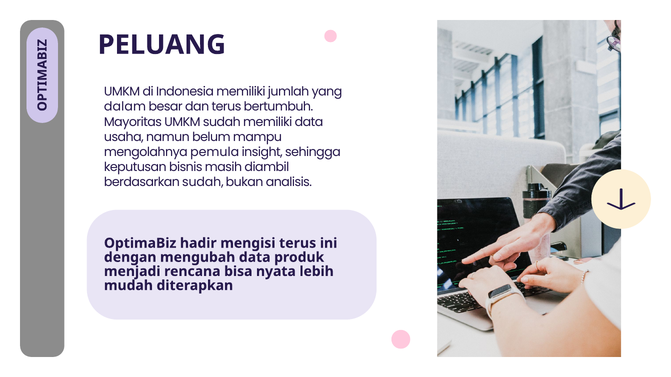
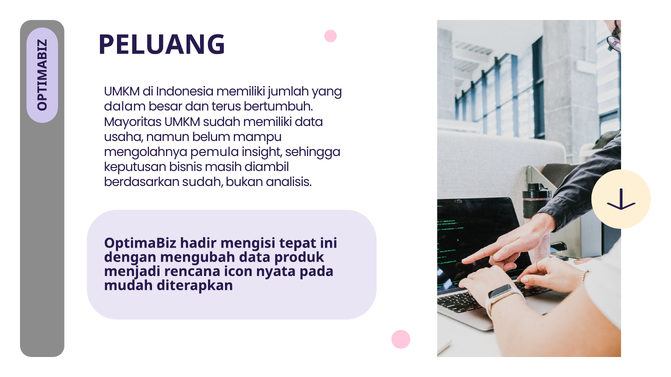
mengisi terus: terus -> tepat (298, 243)
bisa: bisa -> icon (238, 272)
lebih: lebih -> pada (317, 272)
